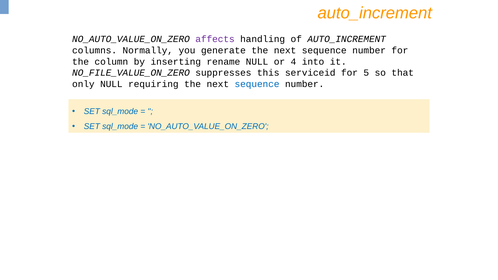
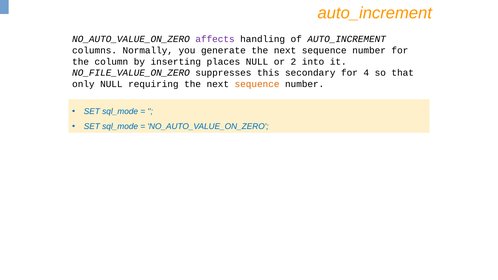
rename: rename -> places (223, 62)
4: 4 -> 2 (293, 62)
serviceid: serviceid -> secondary (310, 73)
5: 5 -> 4 (366, 73)
sequence colour: blue -> orange (257, 84)
